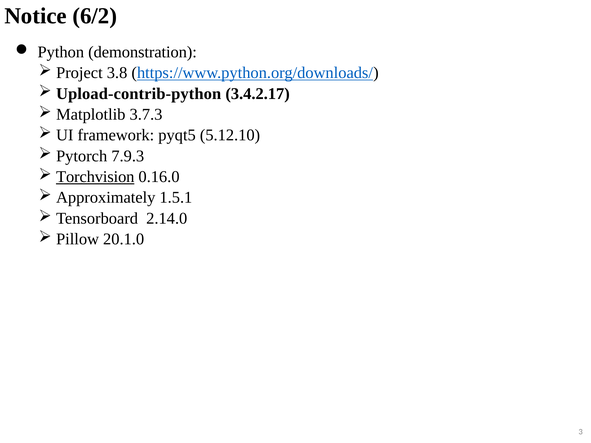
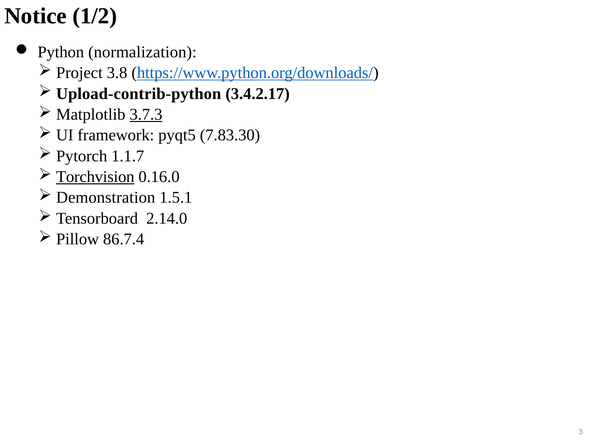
6/2: 6/2 -> 1/2 (95, 16)
demonstration: demonstration -> normalization (142, 52)
3.7.3 underline: none -> present (146, 114)
5.12.10: 5.12.10 -> 7.83.30 (230, 135)
7.9.3: 7.9.3 -> 1.1.7 (128, 156)
Approximately: Approximately -> Demonstration (106, 198)
20.1.0: 20.1.0 -> 86.7.4 (124, 239)
